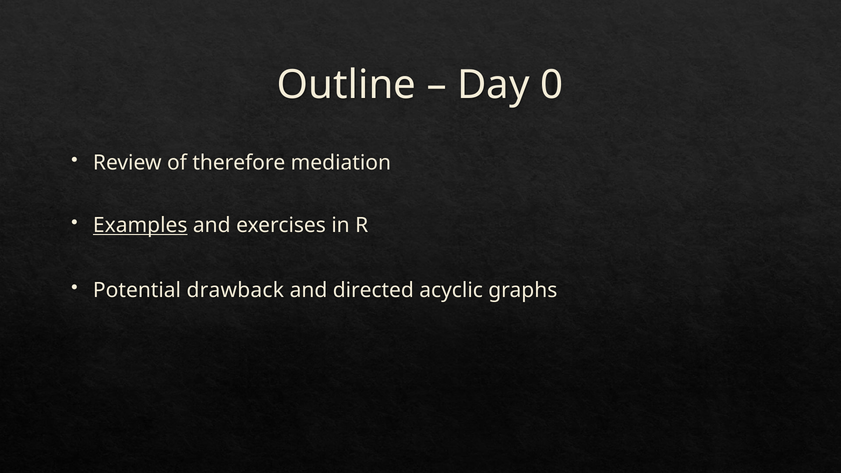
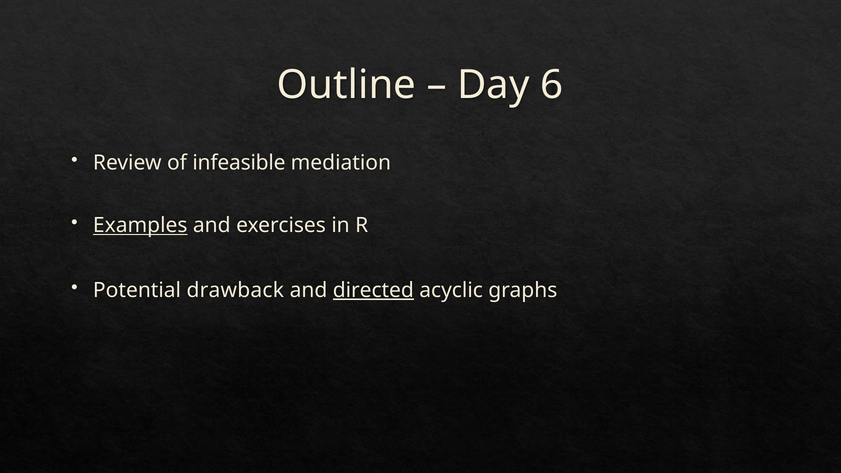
0: 0 -> 6 (552, 85)
therefore: therefore -> infeasible (239, 163)
directed underline: none -> present (373, 290)
